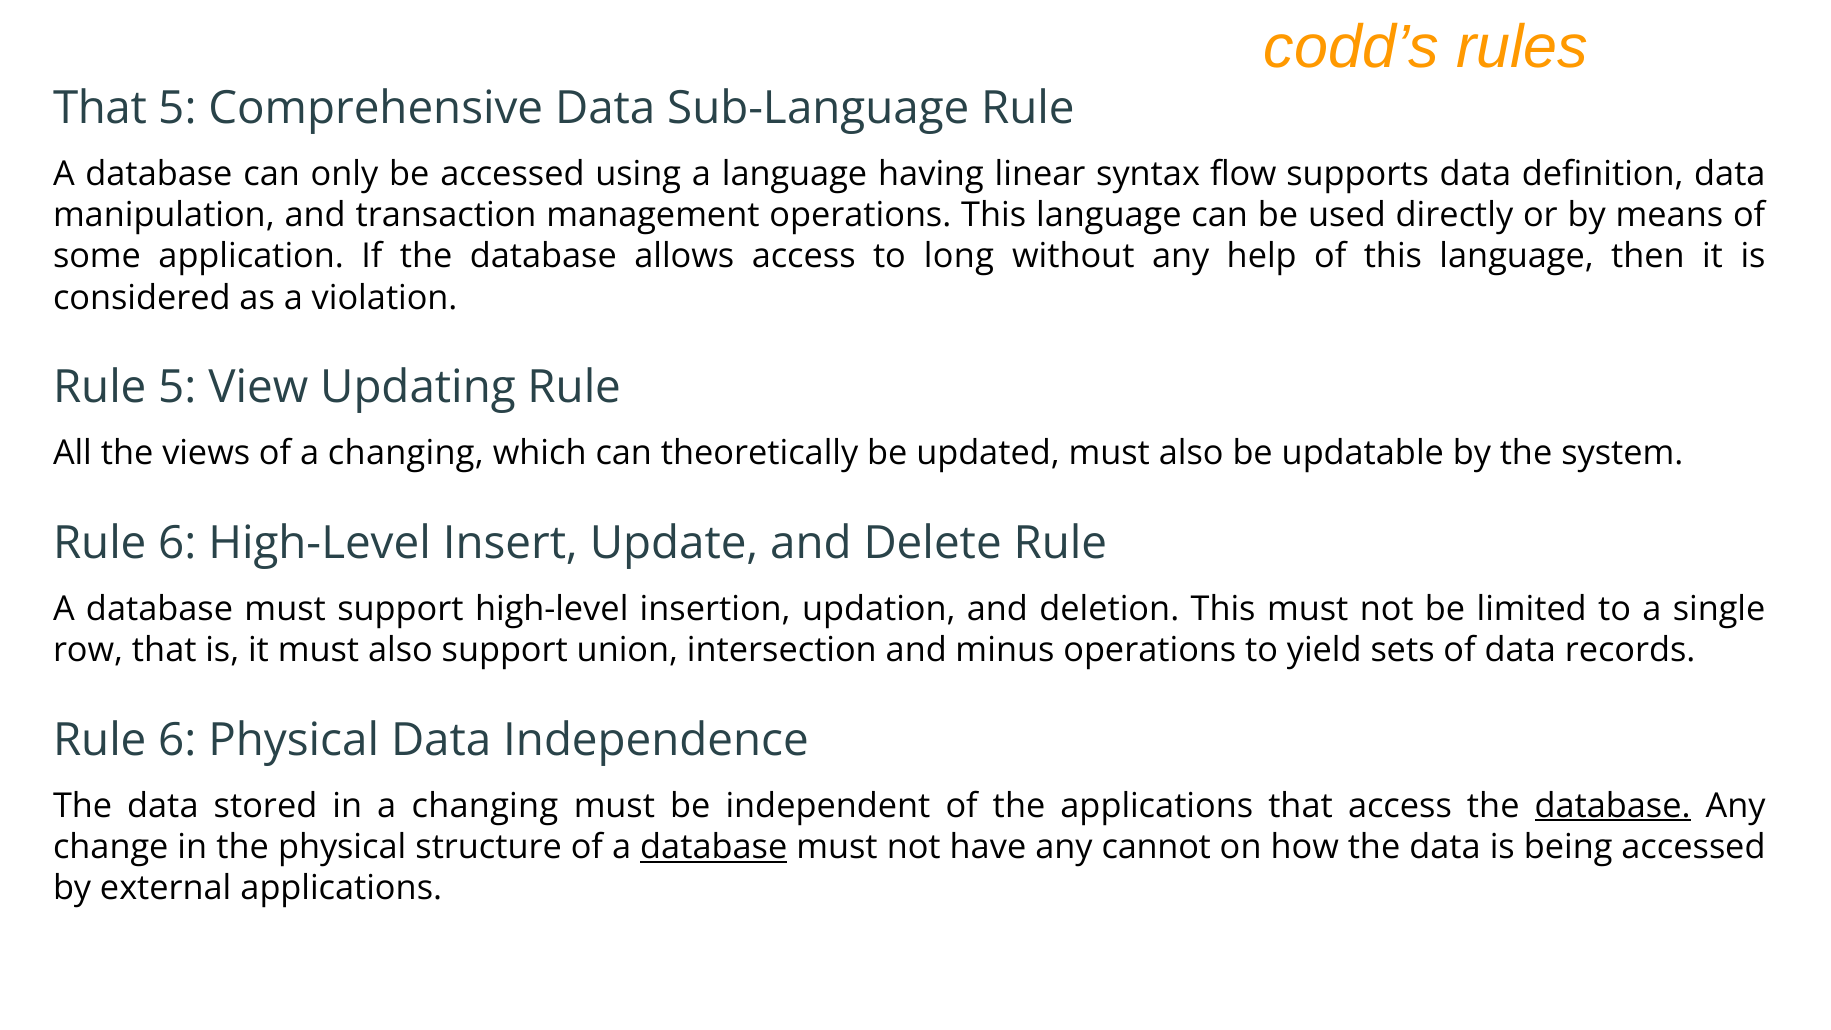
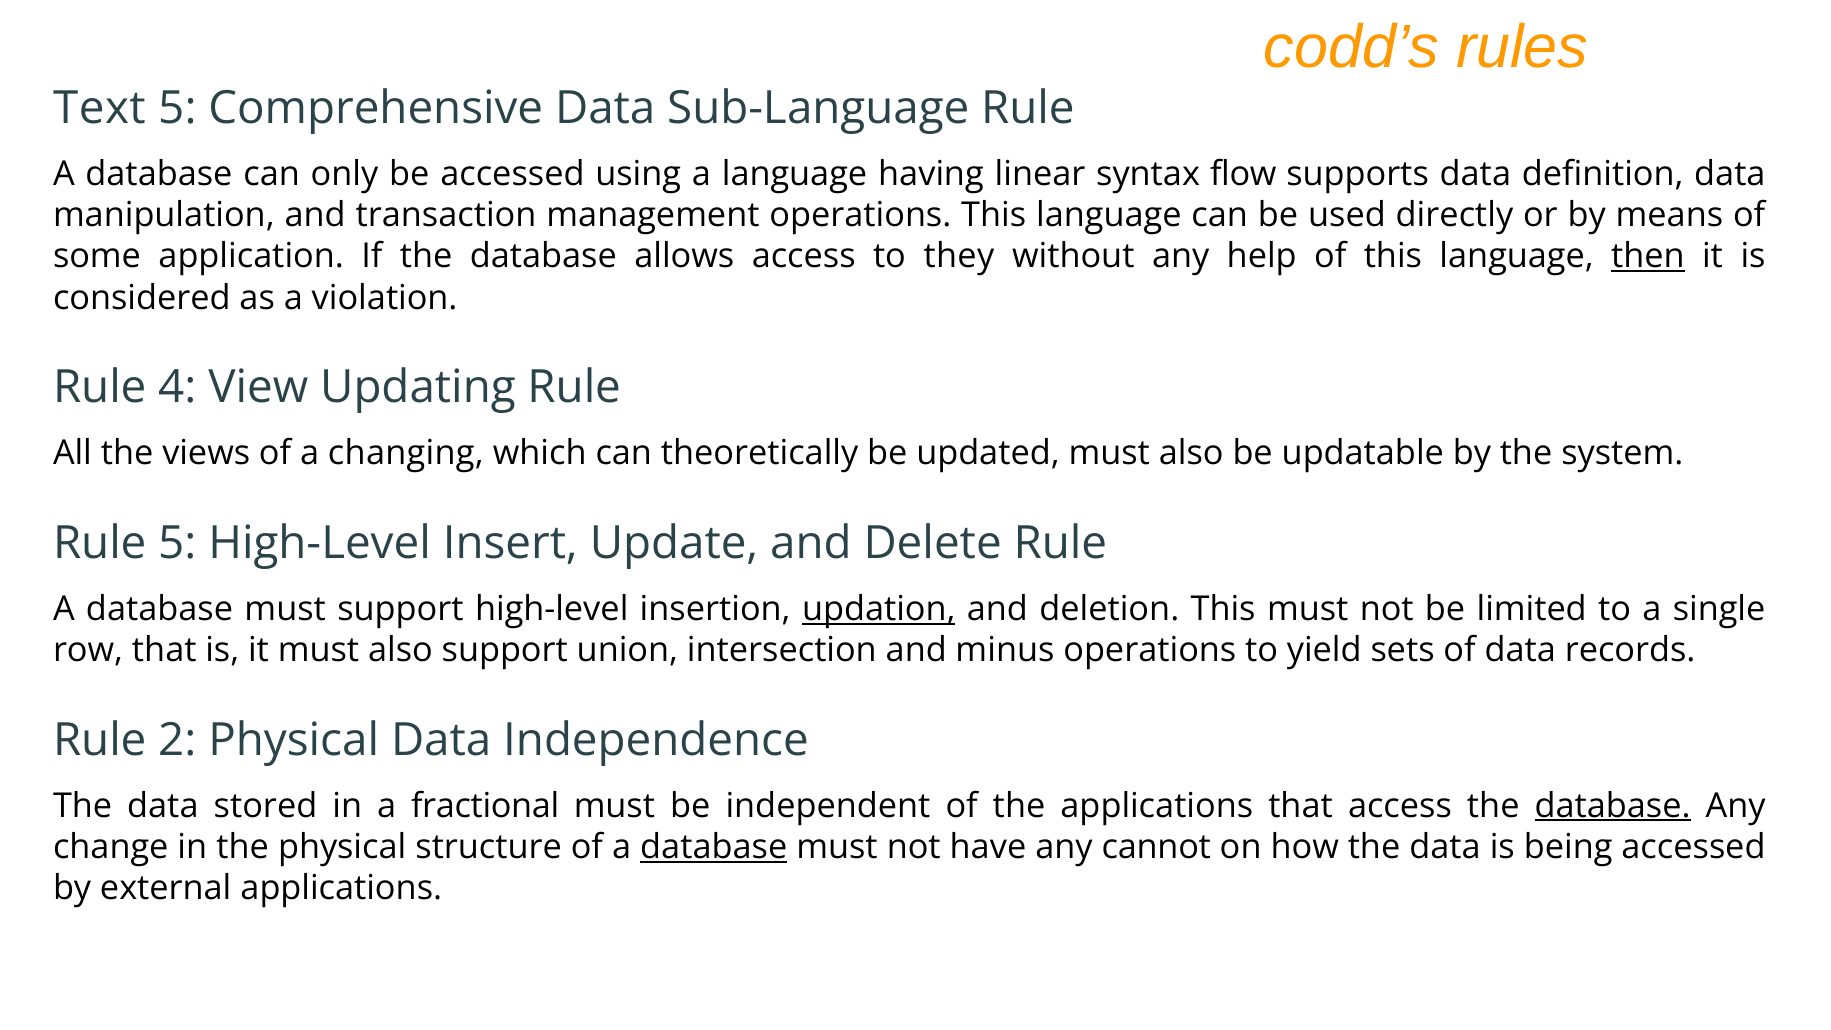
That: That -> Text (99, 109)
long: long -> they (959, 256)
then underline: none -> present (1648, 256)
Rule 5: 5 -> 4 (177, 388)
6: 6 -> 5 (177, 543)
updation underline: none -> present (879, 609)
6: 6 -> 2 (177, 740)
in a changing: changing -> fractional (485, 806)
